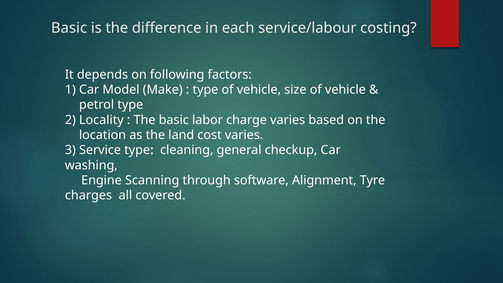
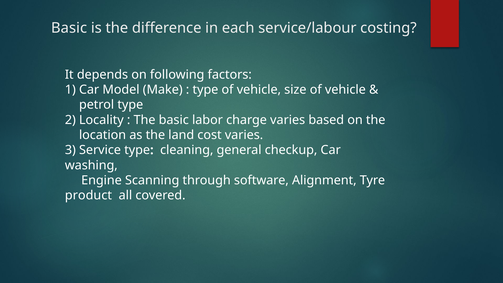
charges: charges -> product (88, 195)
